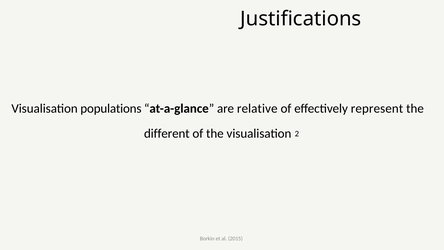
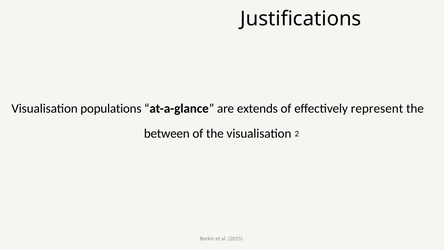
relative: relative -> extends (257, 109)
different: different -> between (167, 133)
